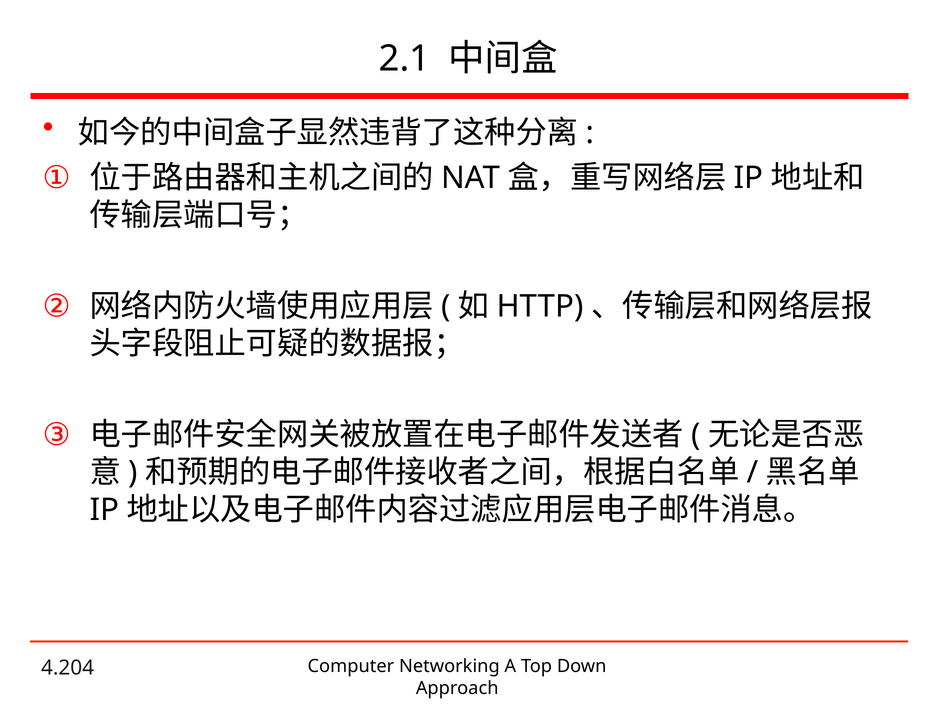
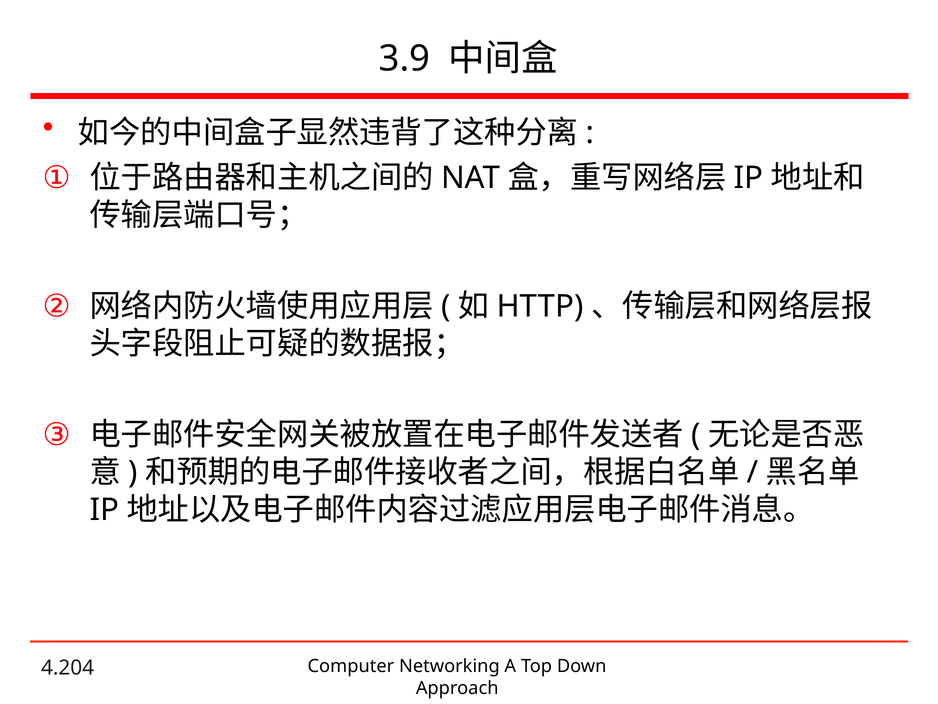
2.1: 2.1 -> 3.9 (405, 59)
